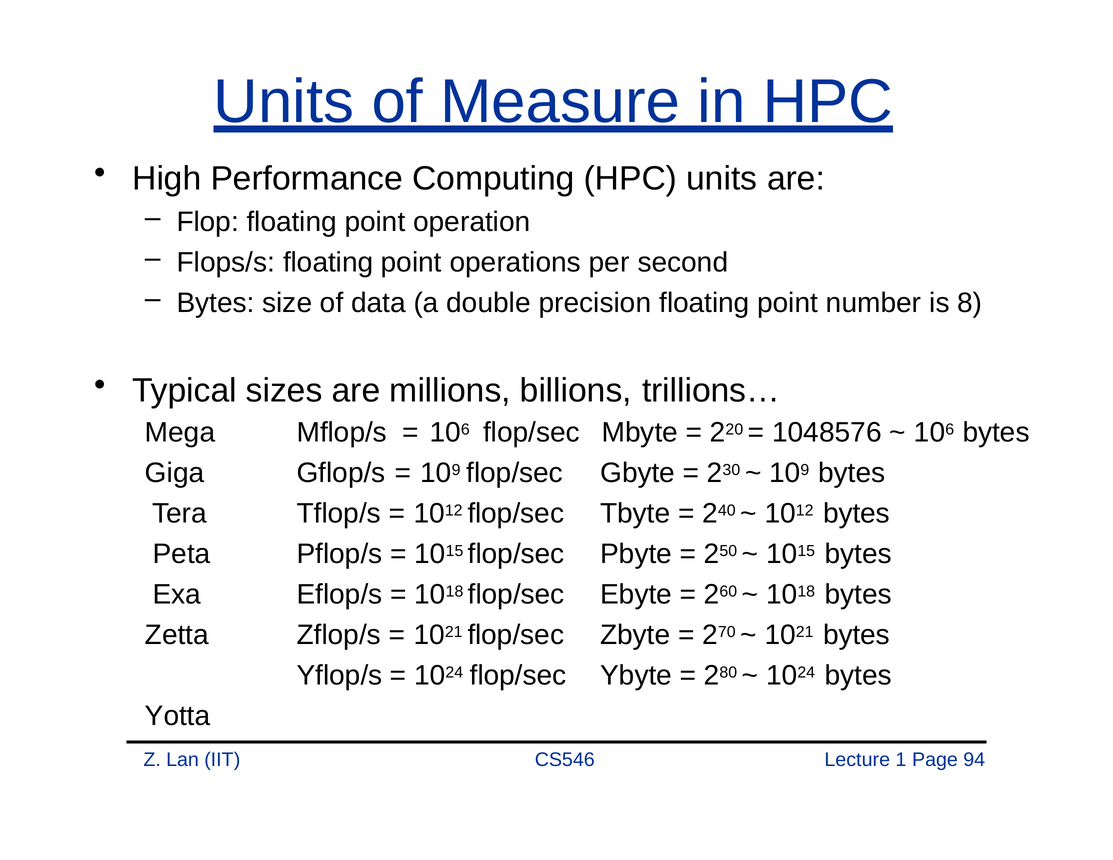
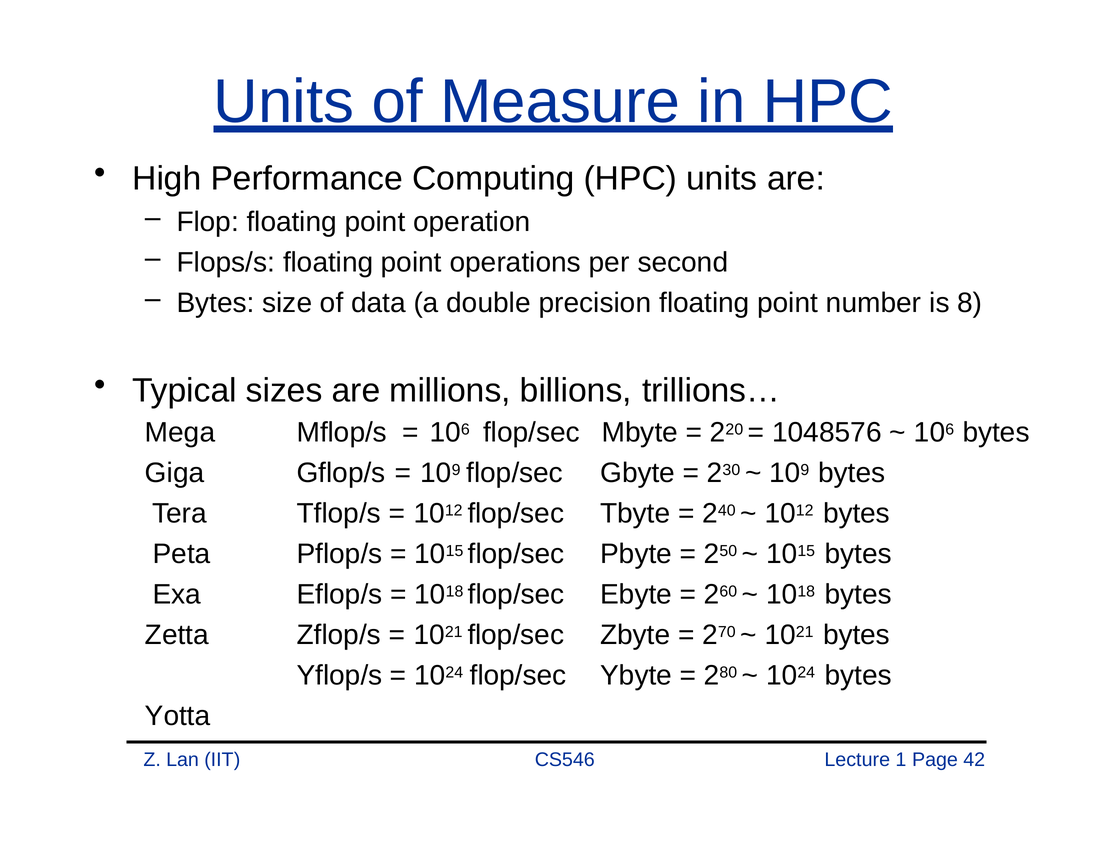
94: 94 -> 42 (974, 760)
